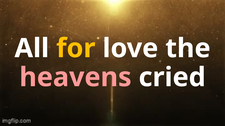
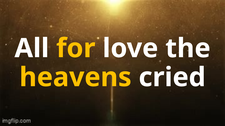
heavens colour: pink -> yellow (75, 78)
